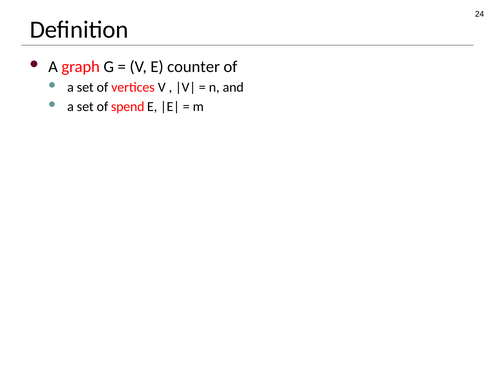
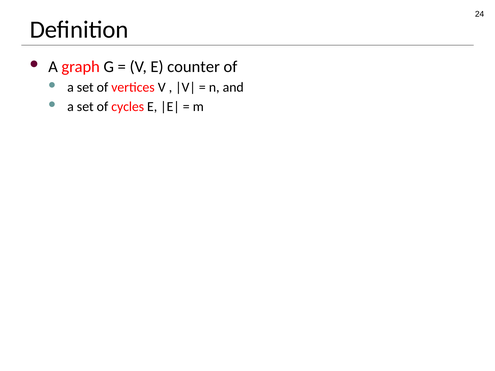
spend: spend -> cycles (128, 107)
